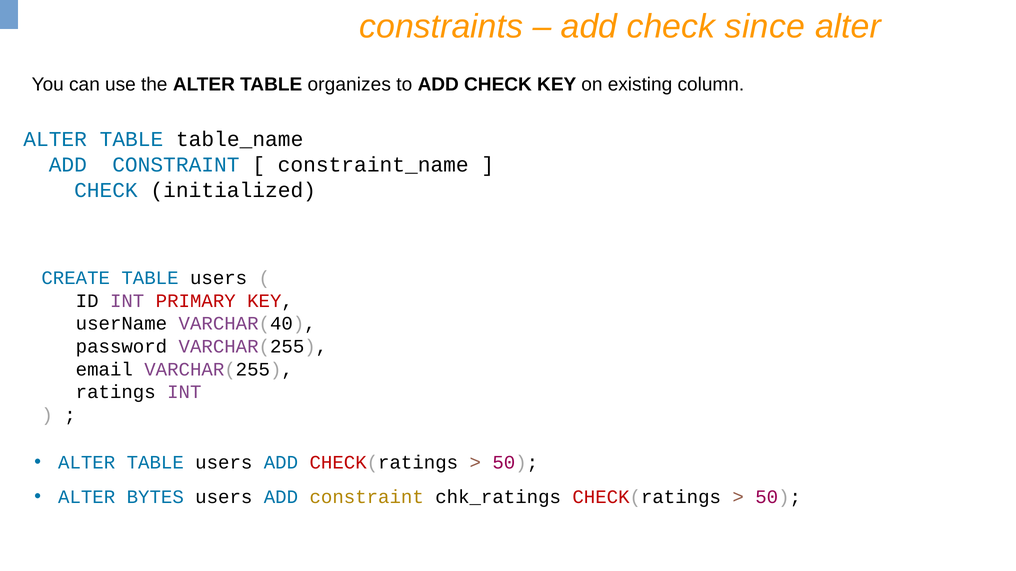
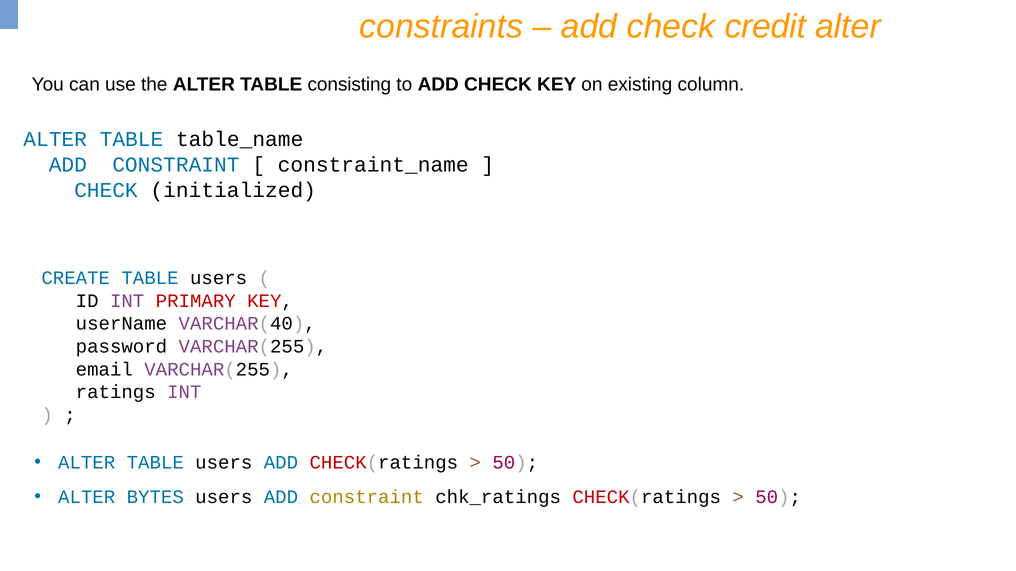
since: since -> credit (765, 26)
organizes: organizes -> consisting (349, 85)
